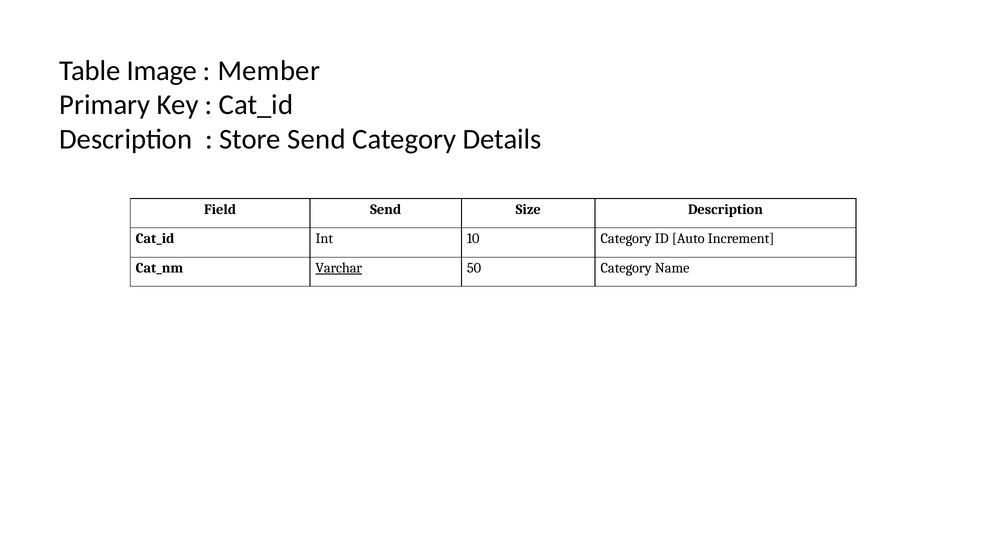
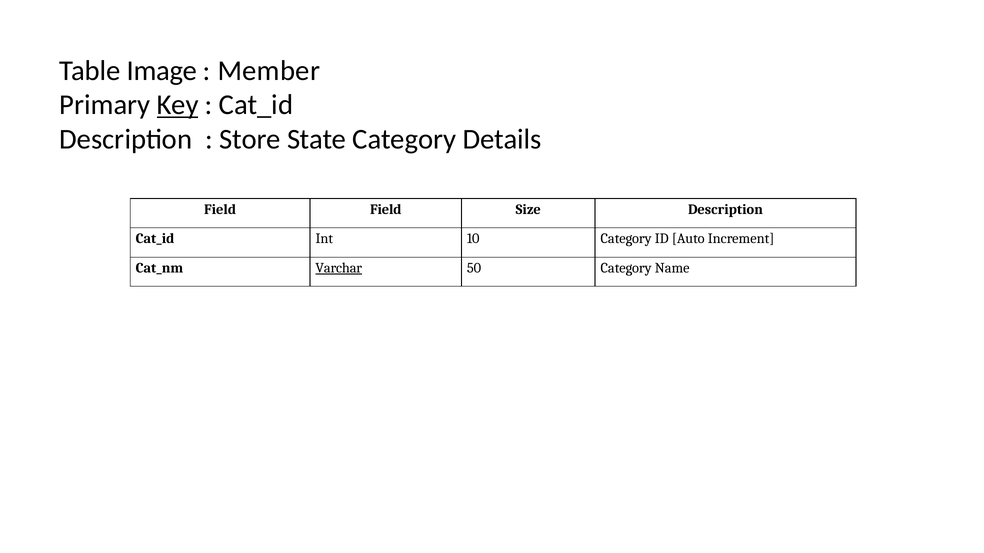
Key underline: none -> present (178, 105)
Store Send: Send -> State (317, 140)
Field Send: Send -> Field (386, 209)
